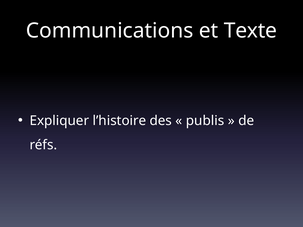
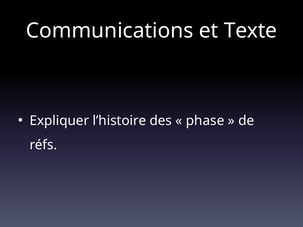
publis: publis -> phase (205, 121)
